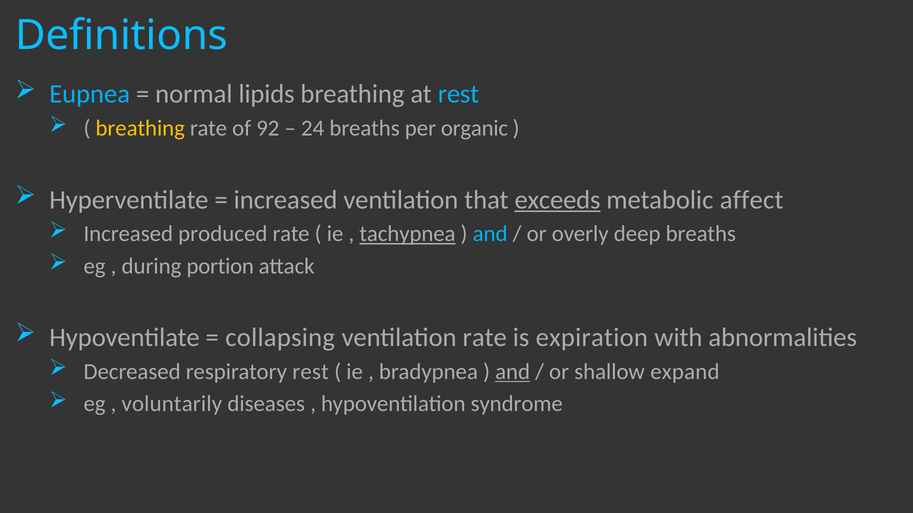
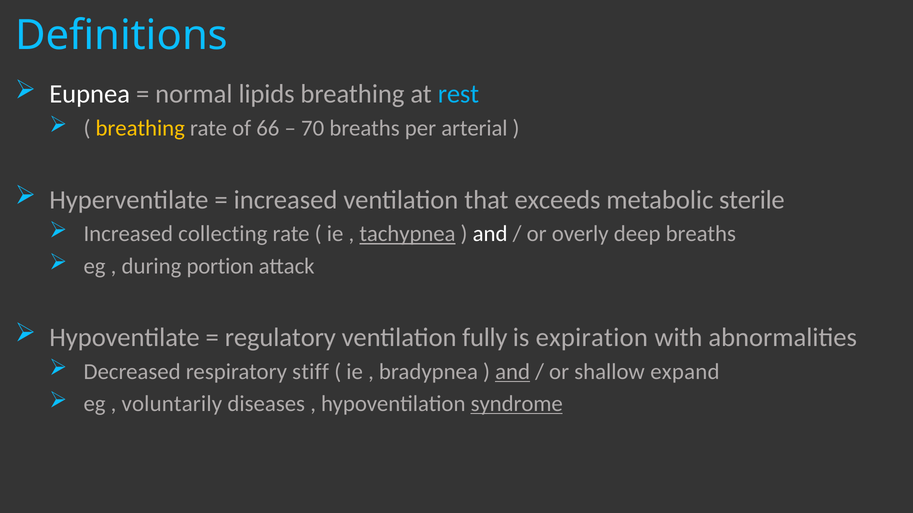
Eupnea colour: light blue -> white (90, 94)
92: 92 -> 66 (268, 128)
24: 24 -> 70 (313, 128)
organic: organic -> arterial (474, 128)
exceeds underline: present -> none (557, 200)
affect: affect -> sterile (752, 200)
produced: produced -> collecting (223, 234)
and colour: light blue -> white (490, 234)
collapsing: collapsing -> regulatory (280, 338)
ventilation rate: rate -> fully (485, 338)
respiratory rest: rest -> stiff (311, 372)
syndrome underline: none -> present (517, 404)
